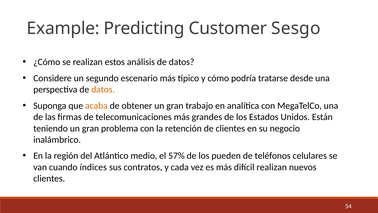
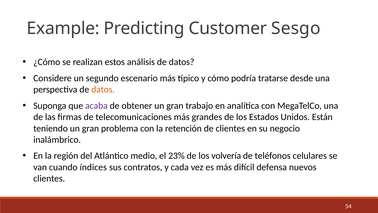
acaba colour: orange -> purple (96, 105)
57%: 57% -> 23% (176, 156)
pueden: pueden -> volvería (226, 156)
difícil realizan: realizan -> defensa (272, 167)
